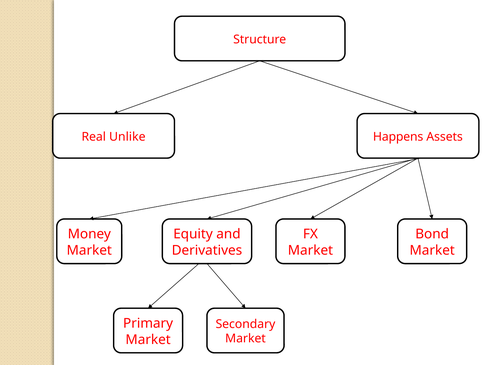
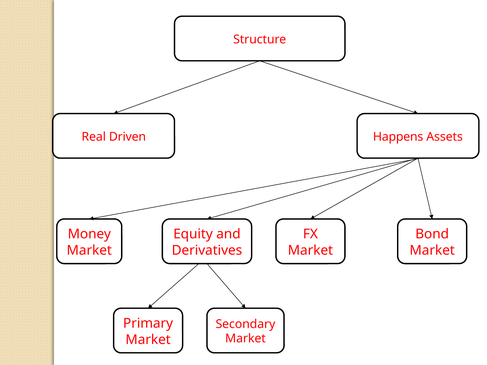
Unlike: Unlike -> Driven (127, 137)
